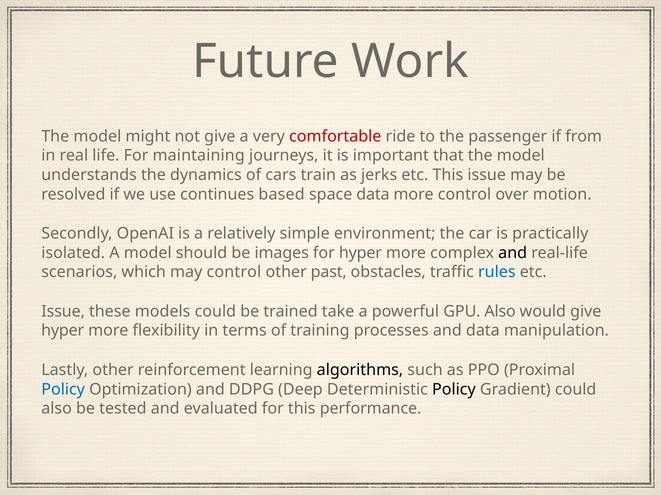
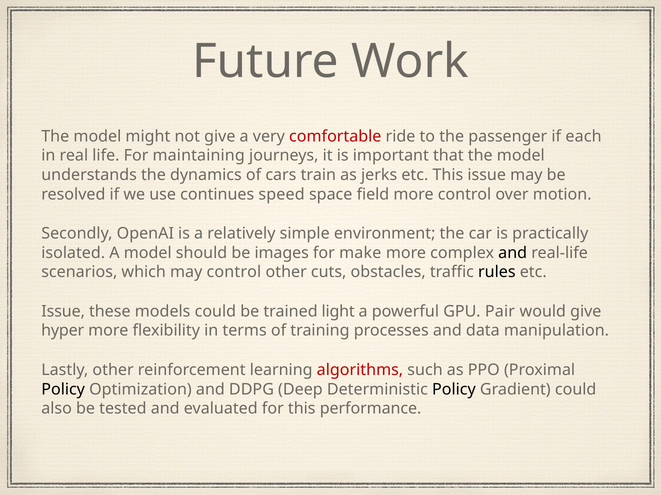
from: from -> each (584, 137)
based: based -> speed (282, 195)
space data: data -> field (373, 195)
for hyper: hyper -> make (360, 253)
past: past -> cuts (329, 273)
rules colour: blue -> black (497, 273)
take: take -> light (338, 312)
GPU Also: Also -> Pair (500, 312)
algorithms colour: black -> red (360, 371)
Policy colour: blue -> black (63, 390)
